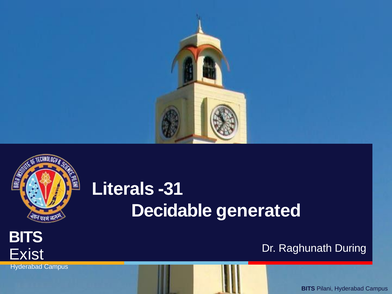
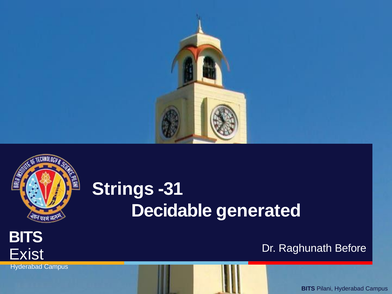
Literals: Literals -> Strings (123, 189)
During: During -> Before (351, 248)
